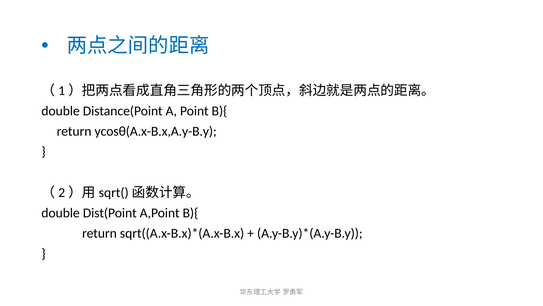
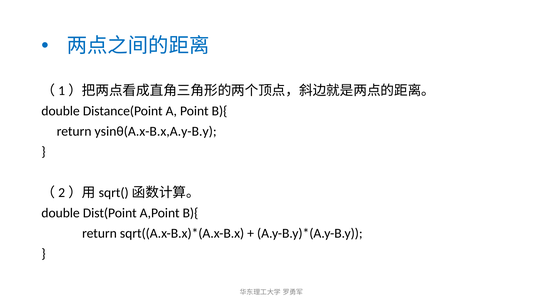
ycosθ(A.x-B.x,A.y-B.y: ycosθ(A.x-B.x,A.y-B.y -> ysinθ(A.x-B.x,A.y-B.y (156, 131)
